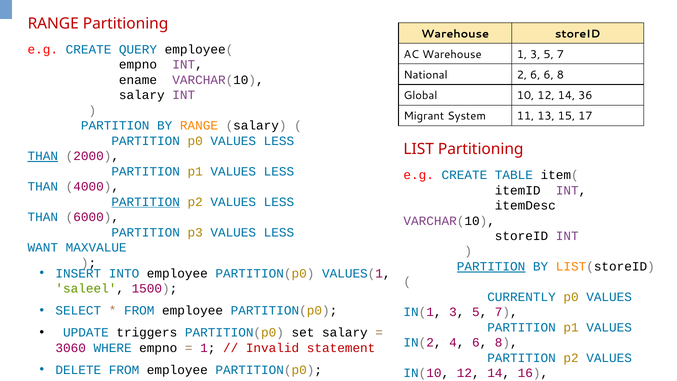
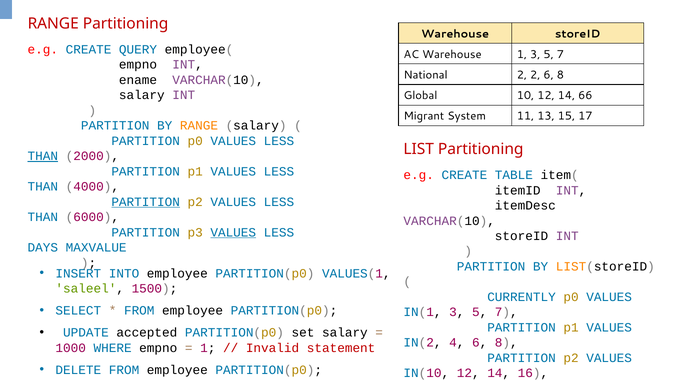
2 6: 6 -> 2 (535, 75)
36: 36 -> 66 (585, 96)
VALUES underline: none -> present (233, 232)
WANT: WANT -> DAYS (43, 247)
PARTITION underline: present -> none (491, 266)
triggers: triggers -> accepted (147, 333)
3060: 3060 -> 1000 (71, 348)
